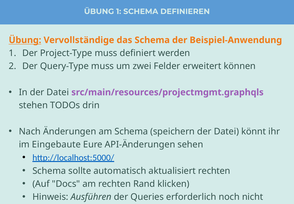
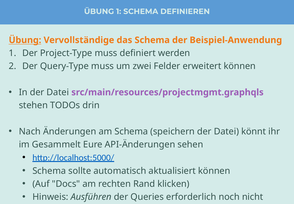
Eingebaute: Eingebaute -> Gesammelt (56, 144)
aktualisiert rechten: rechten -> können (214, 170)
